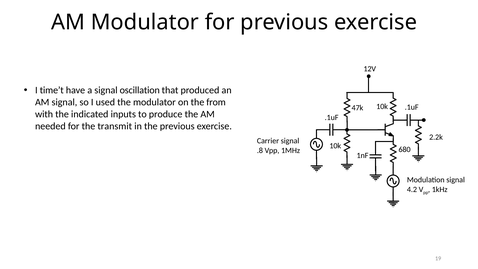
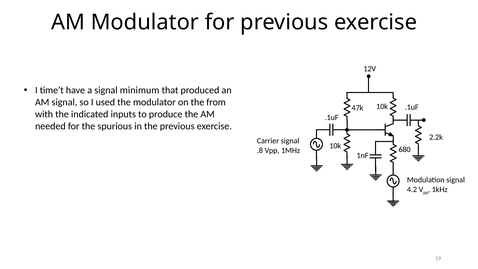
oscillation: oscillation -> minimum (140, 90)
transmit: transmit -> spurious (115, 126)
